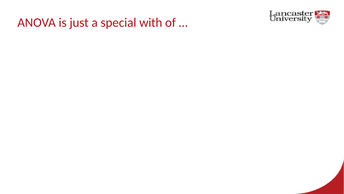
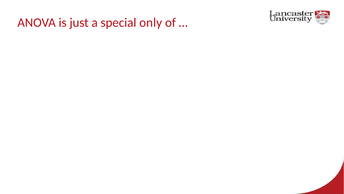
with: with -> only (151, 22)
